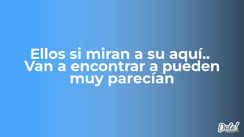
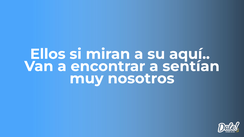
pueden: pueden -> sentían (191, 66)
parecían: parecían -> nosotros (141, 79)
